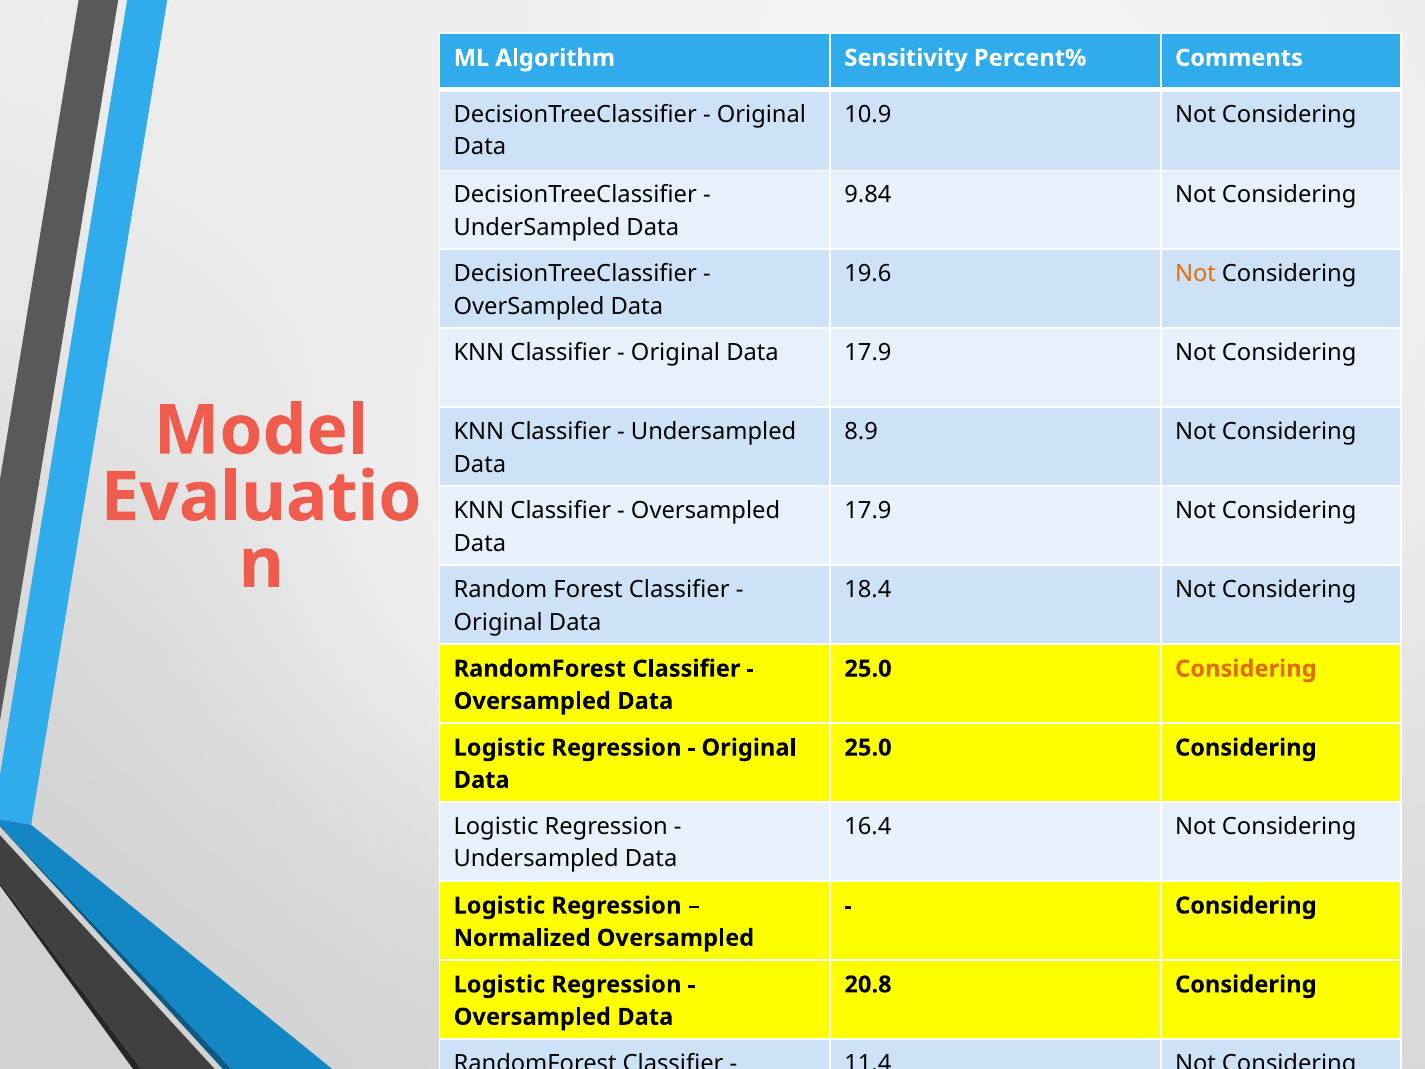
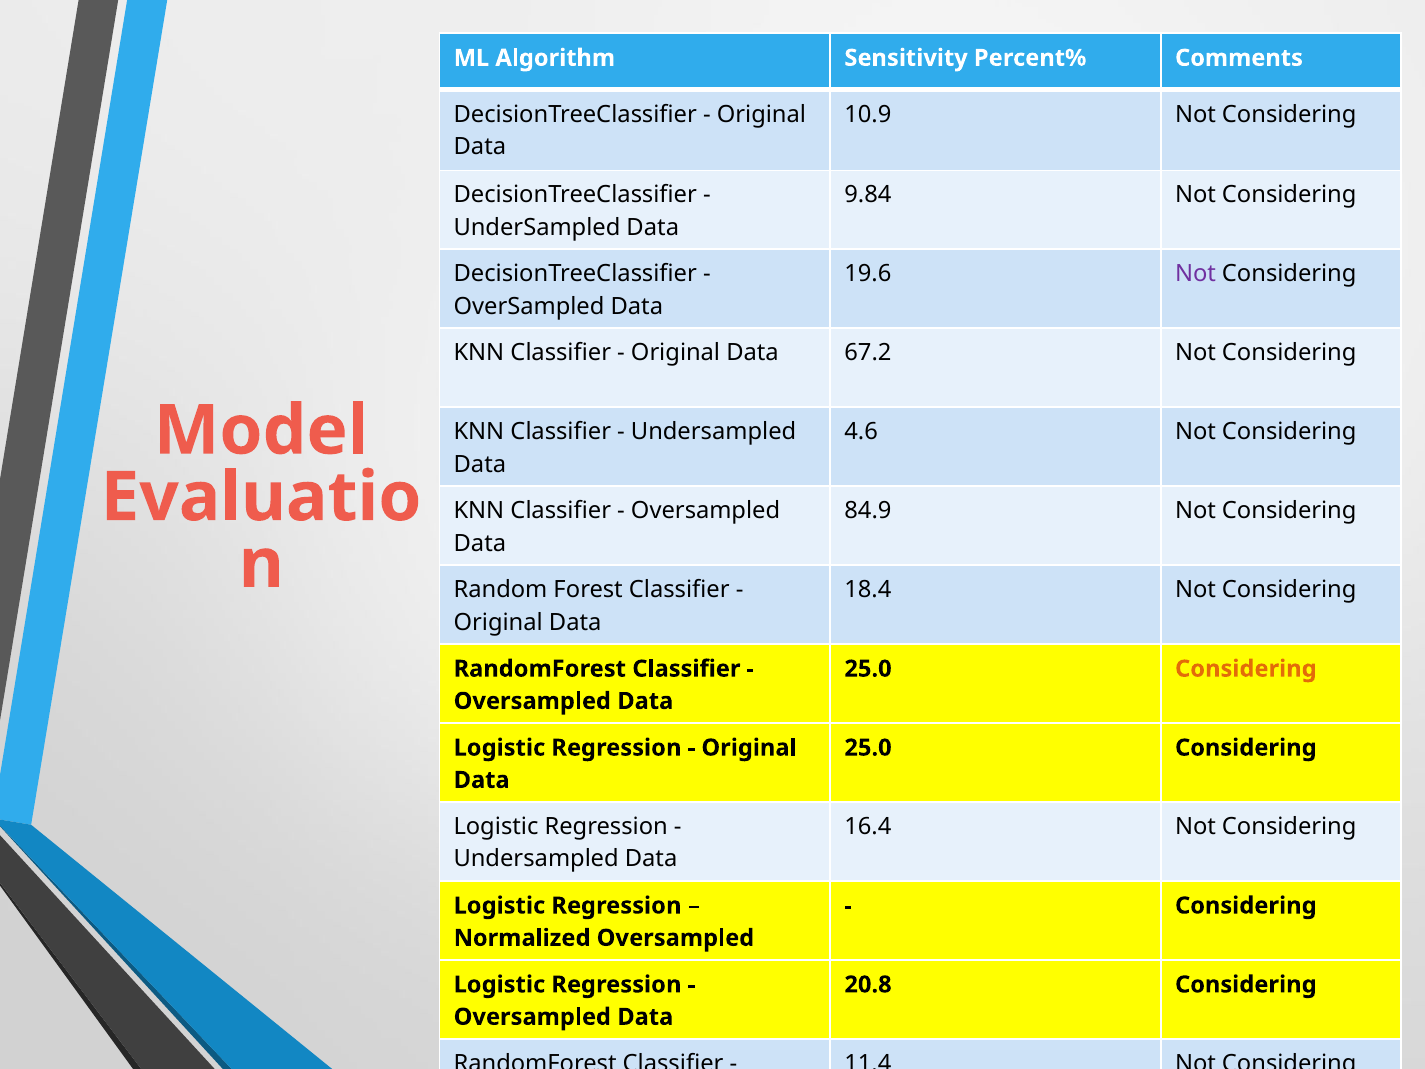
Not colour: orange -> purple (1195, 274)
Original Data 17.9: 17.9 -> 67.2 (868, 353)
8.9: 8.9 -> 4.6 (861, 432)
17.9: 17.9 -> 84.9 (868, 511)
